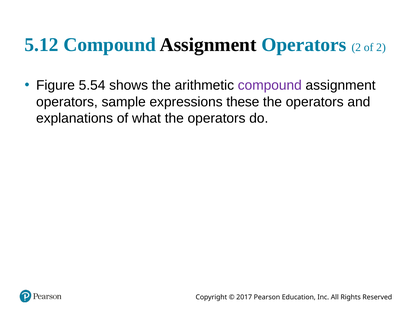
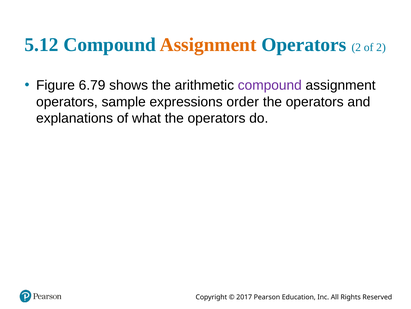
Assignment colour: black -> orange (208, 45)
5.54: 5.54 -> 6.79 (92, 85)
these: these -> order (243, 102)
